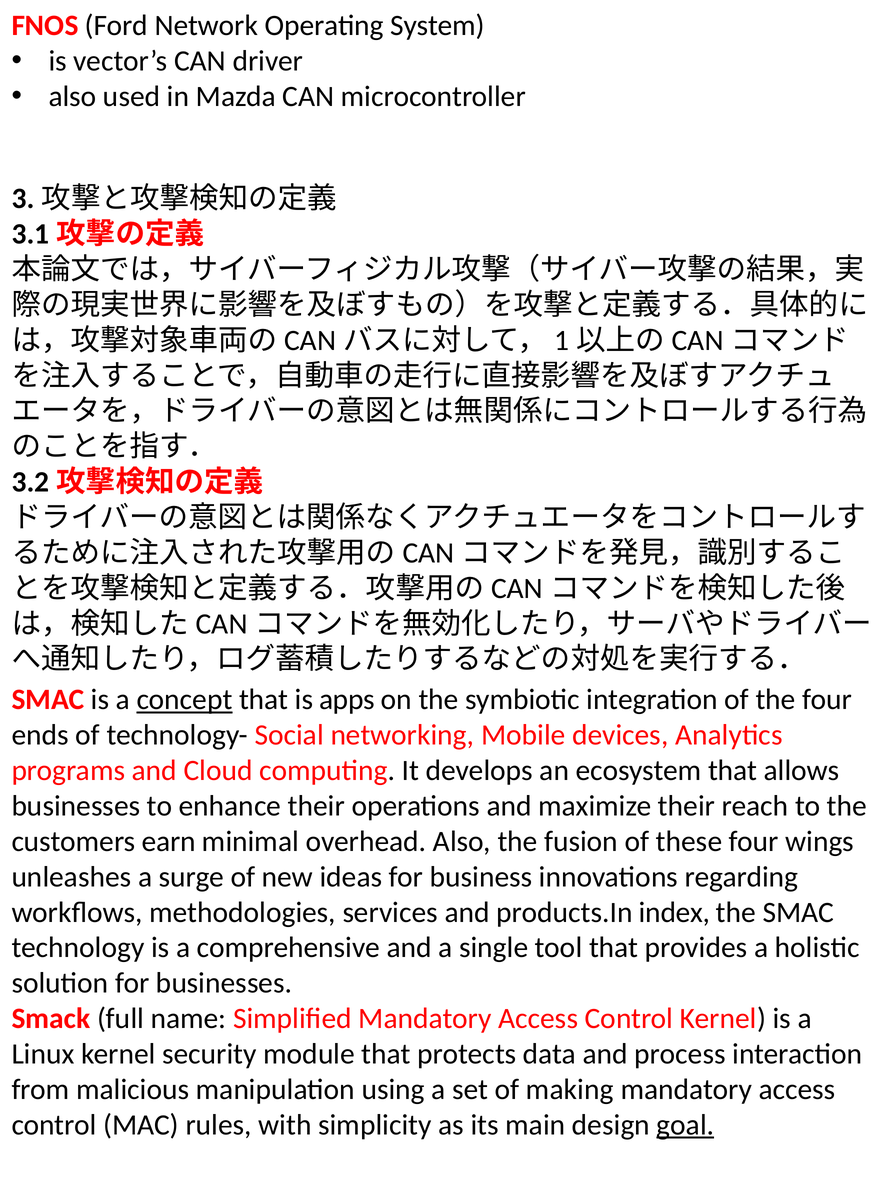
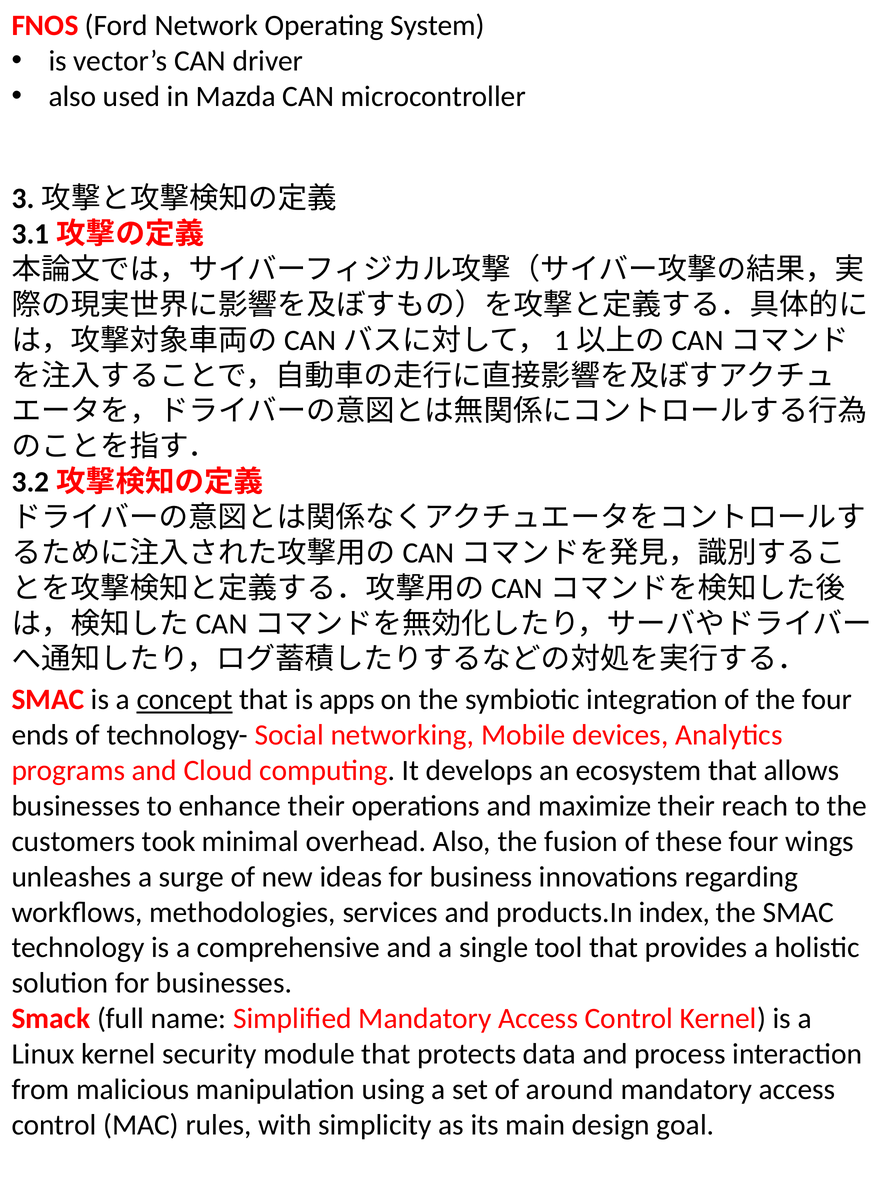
earn: earn -> took (169, 842)
making: making -> around (570, 1090)
goal underline: present -> none (685, 1125)
